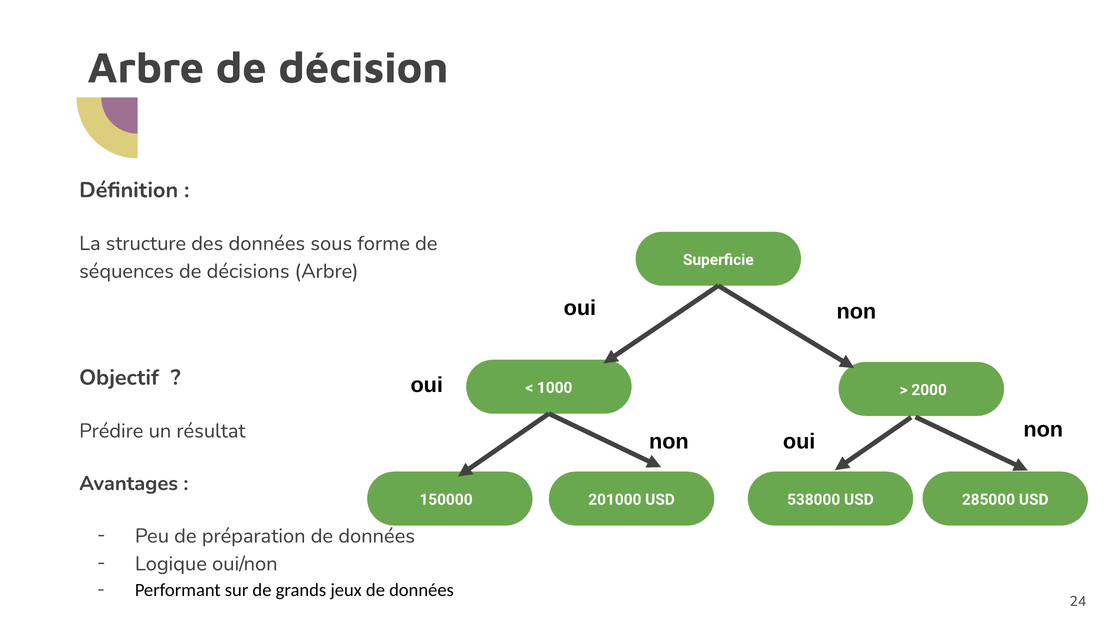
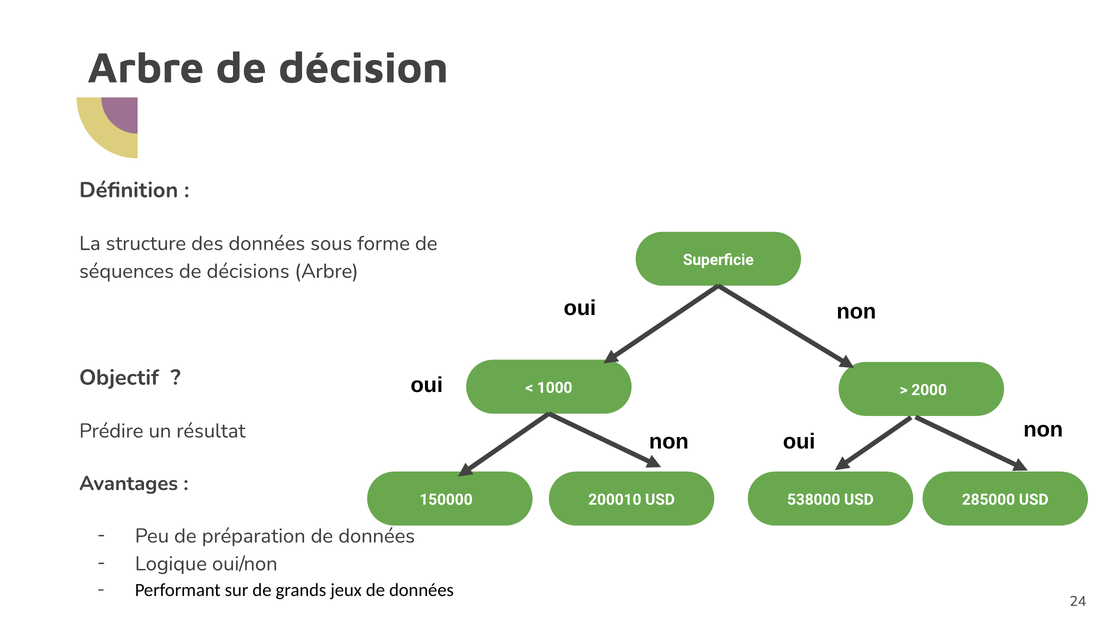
201000: 201000 -> 200010 (615, 500)
